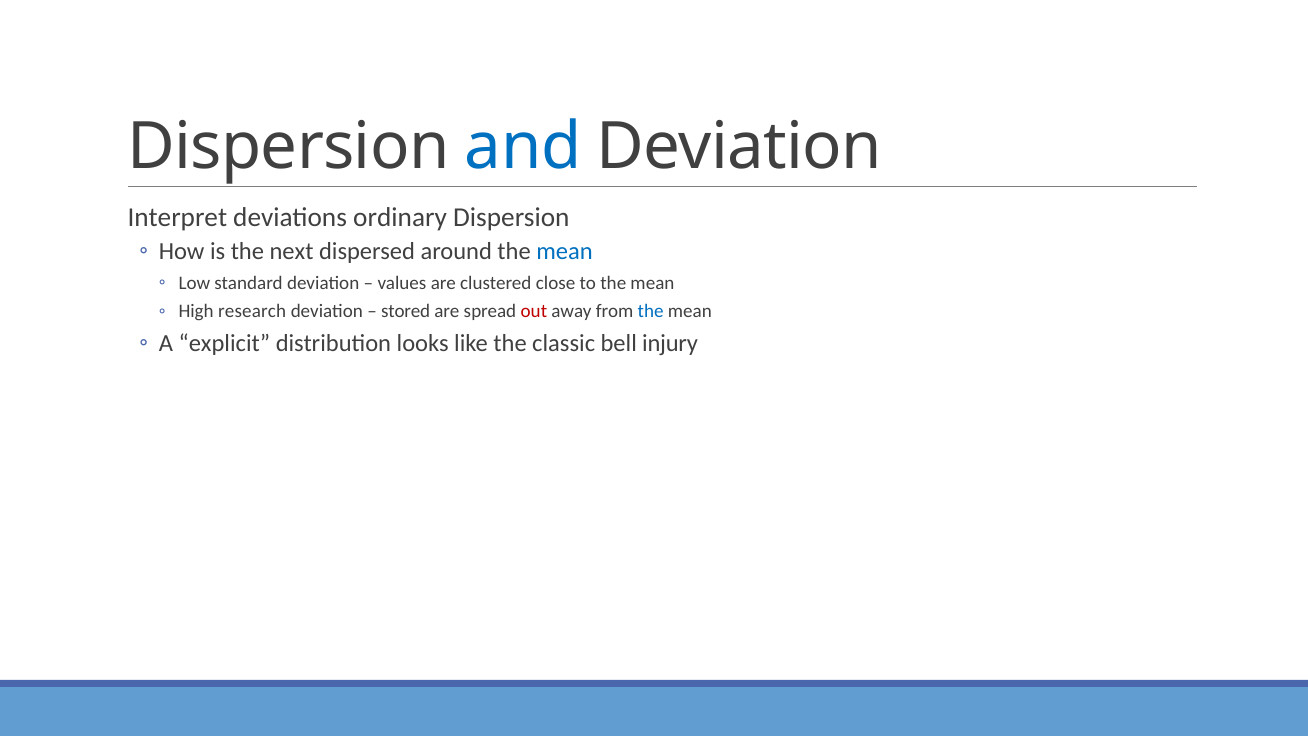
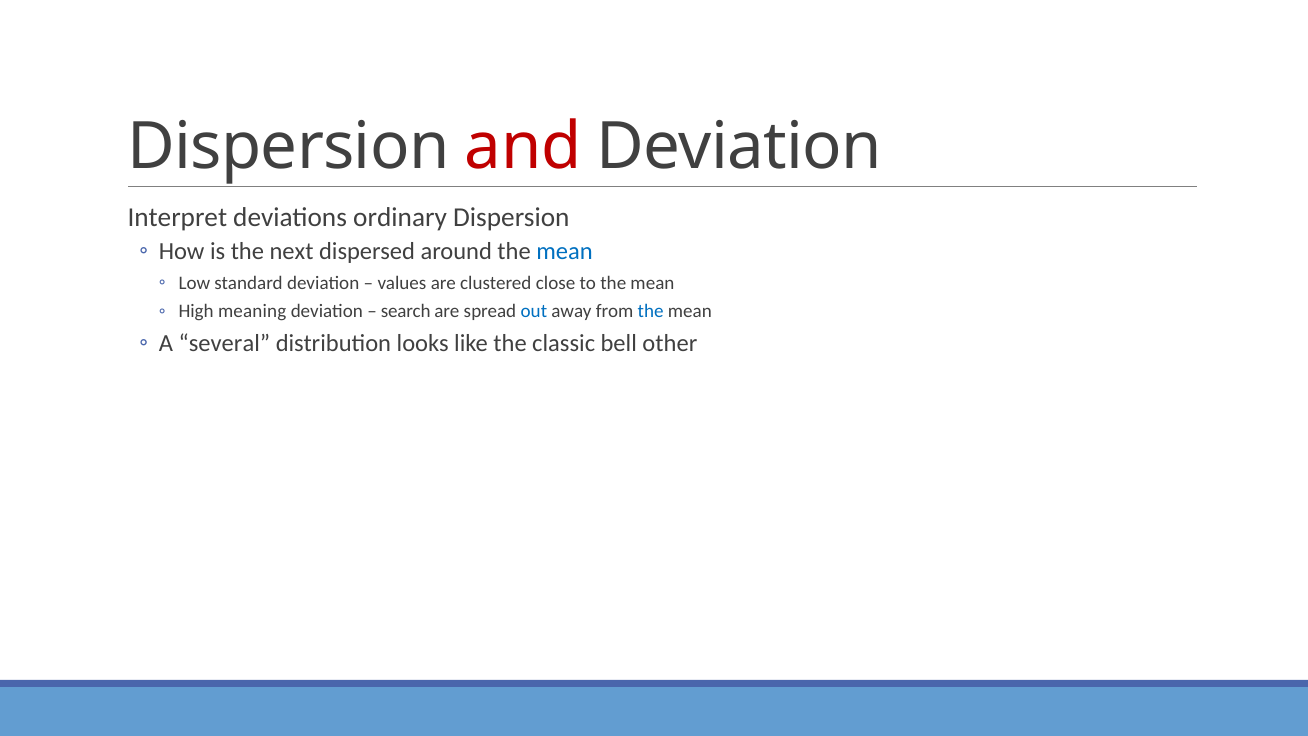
and colour: blue -> red (523, 147)
research: research -> meaning (252, 312)
stored: stored -> search (406, 312)
out colour: red -> blue (534, 312)
explicit: explicit -> several (224, 343)
injury: injury -> other (670, 343)
